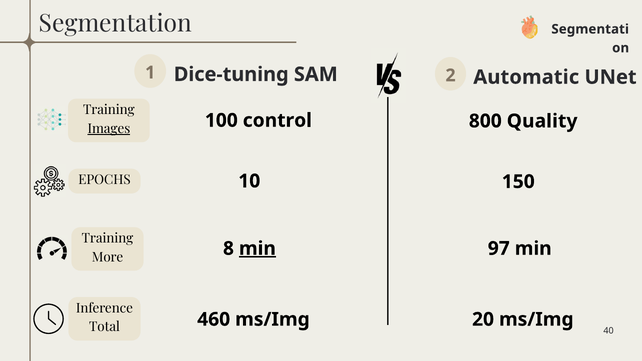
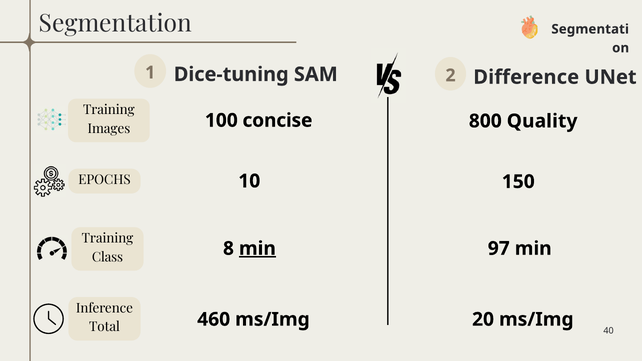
Automatic: Automatic -> Difference (526, 77)
control: control -> concise (277, 120)
Images underline: present -> none (109, 129)
More: More -> Class (108, 257)
